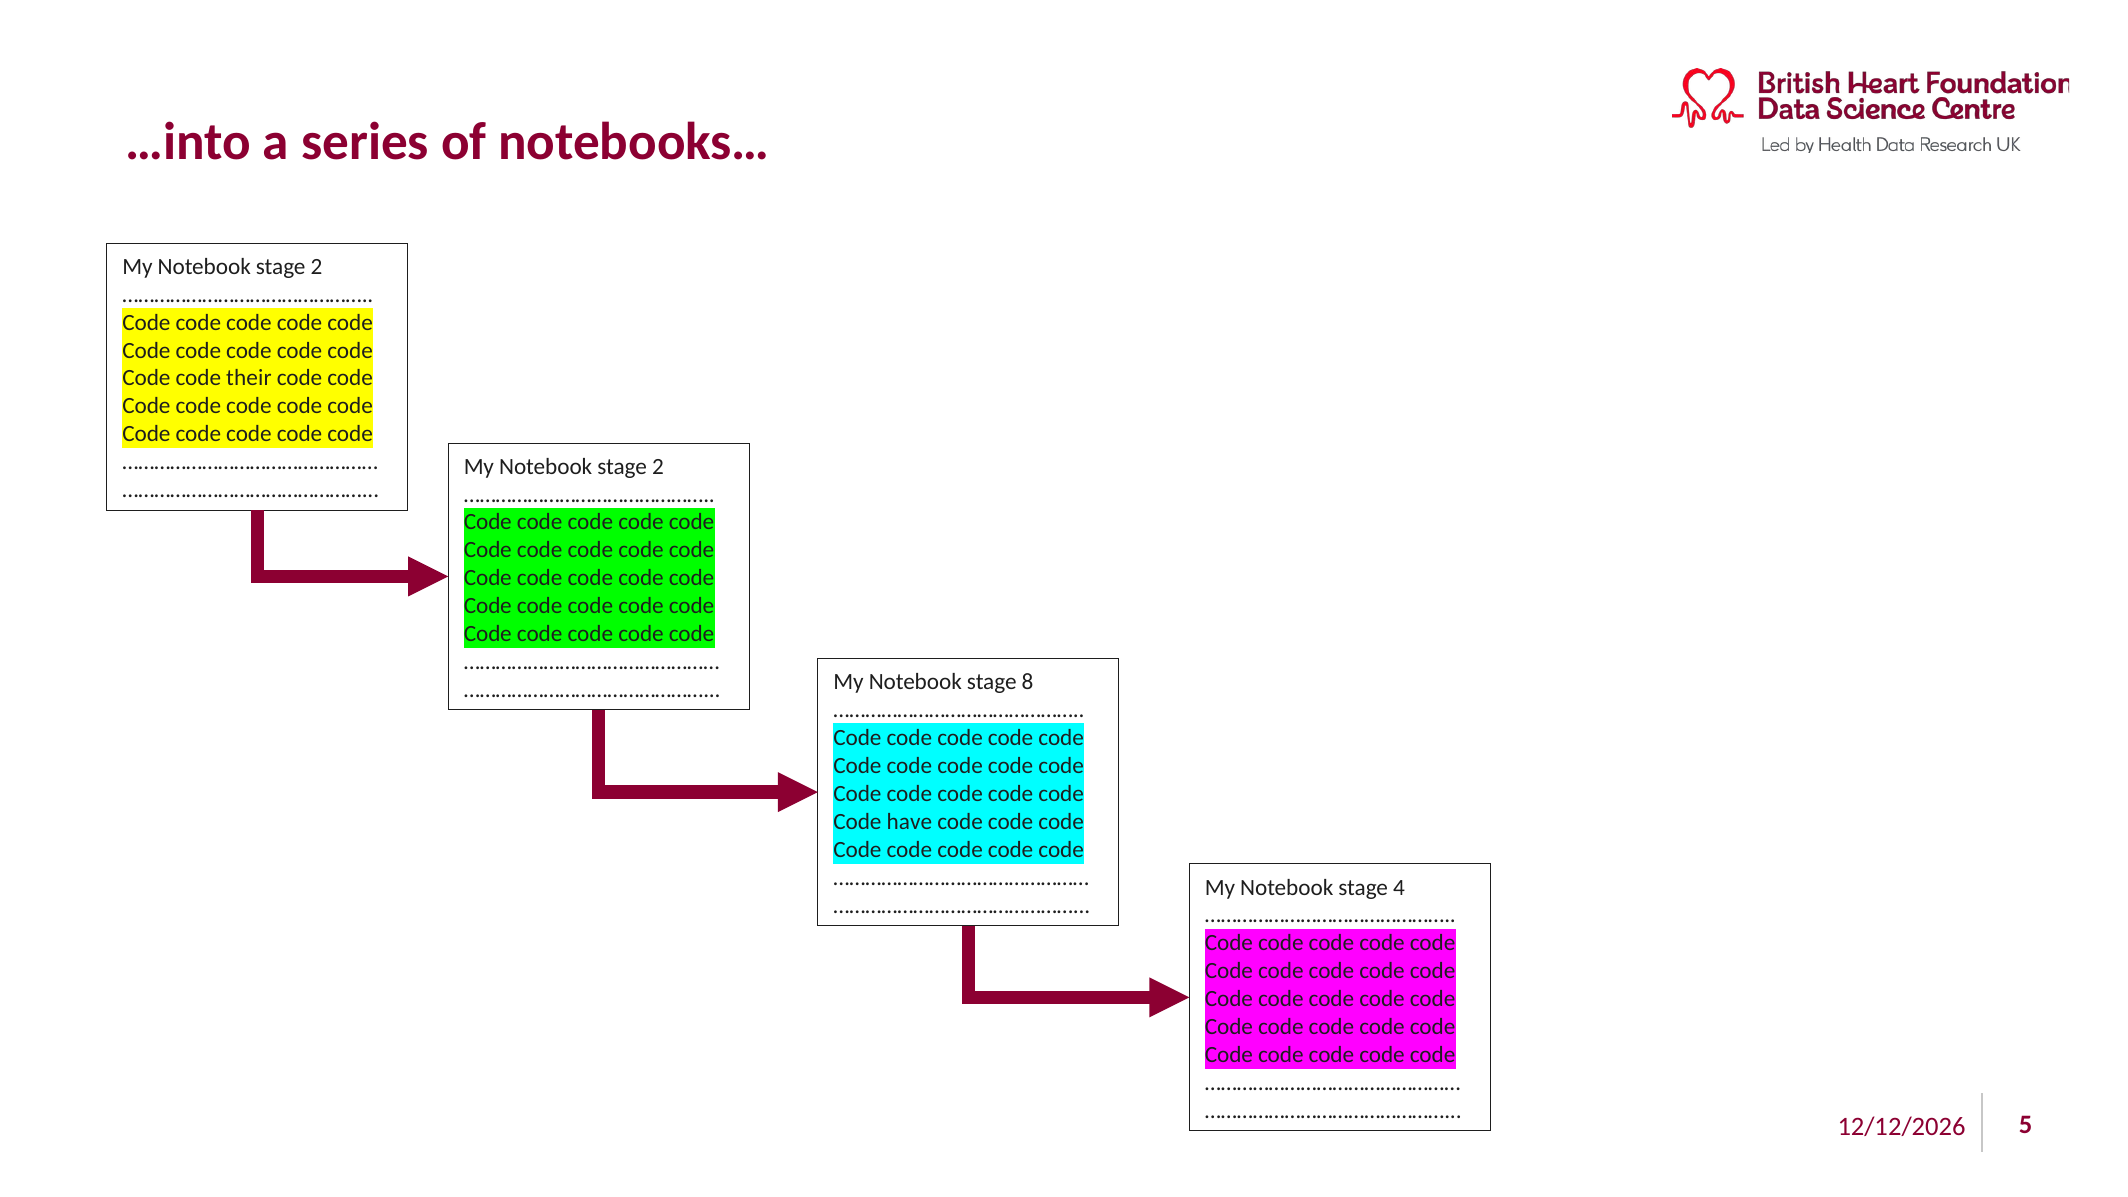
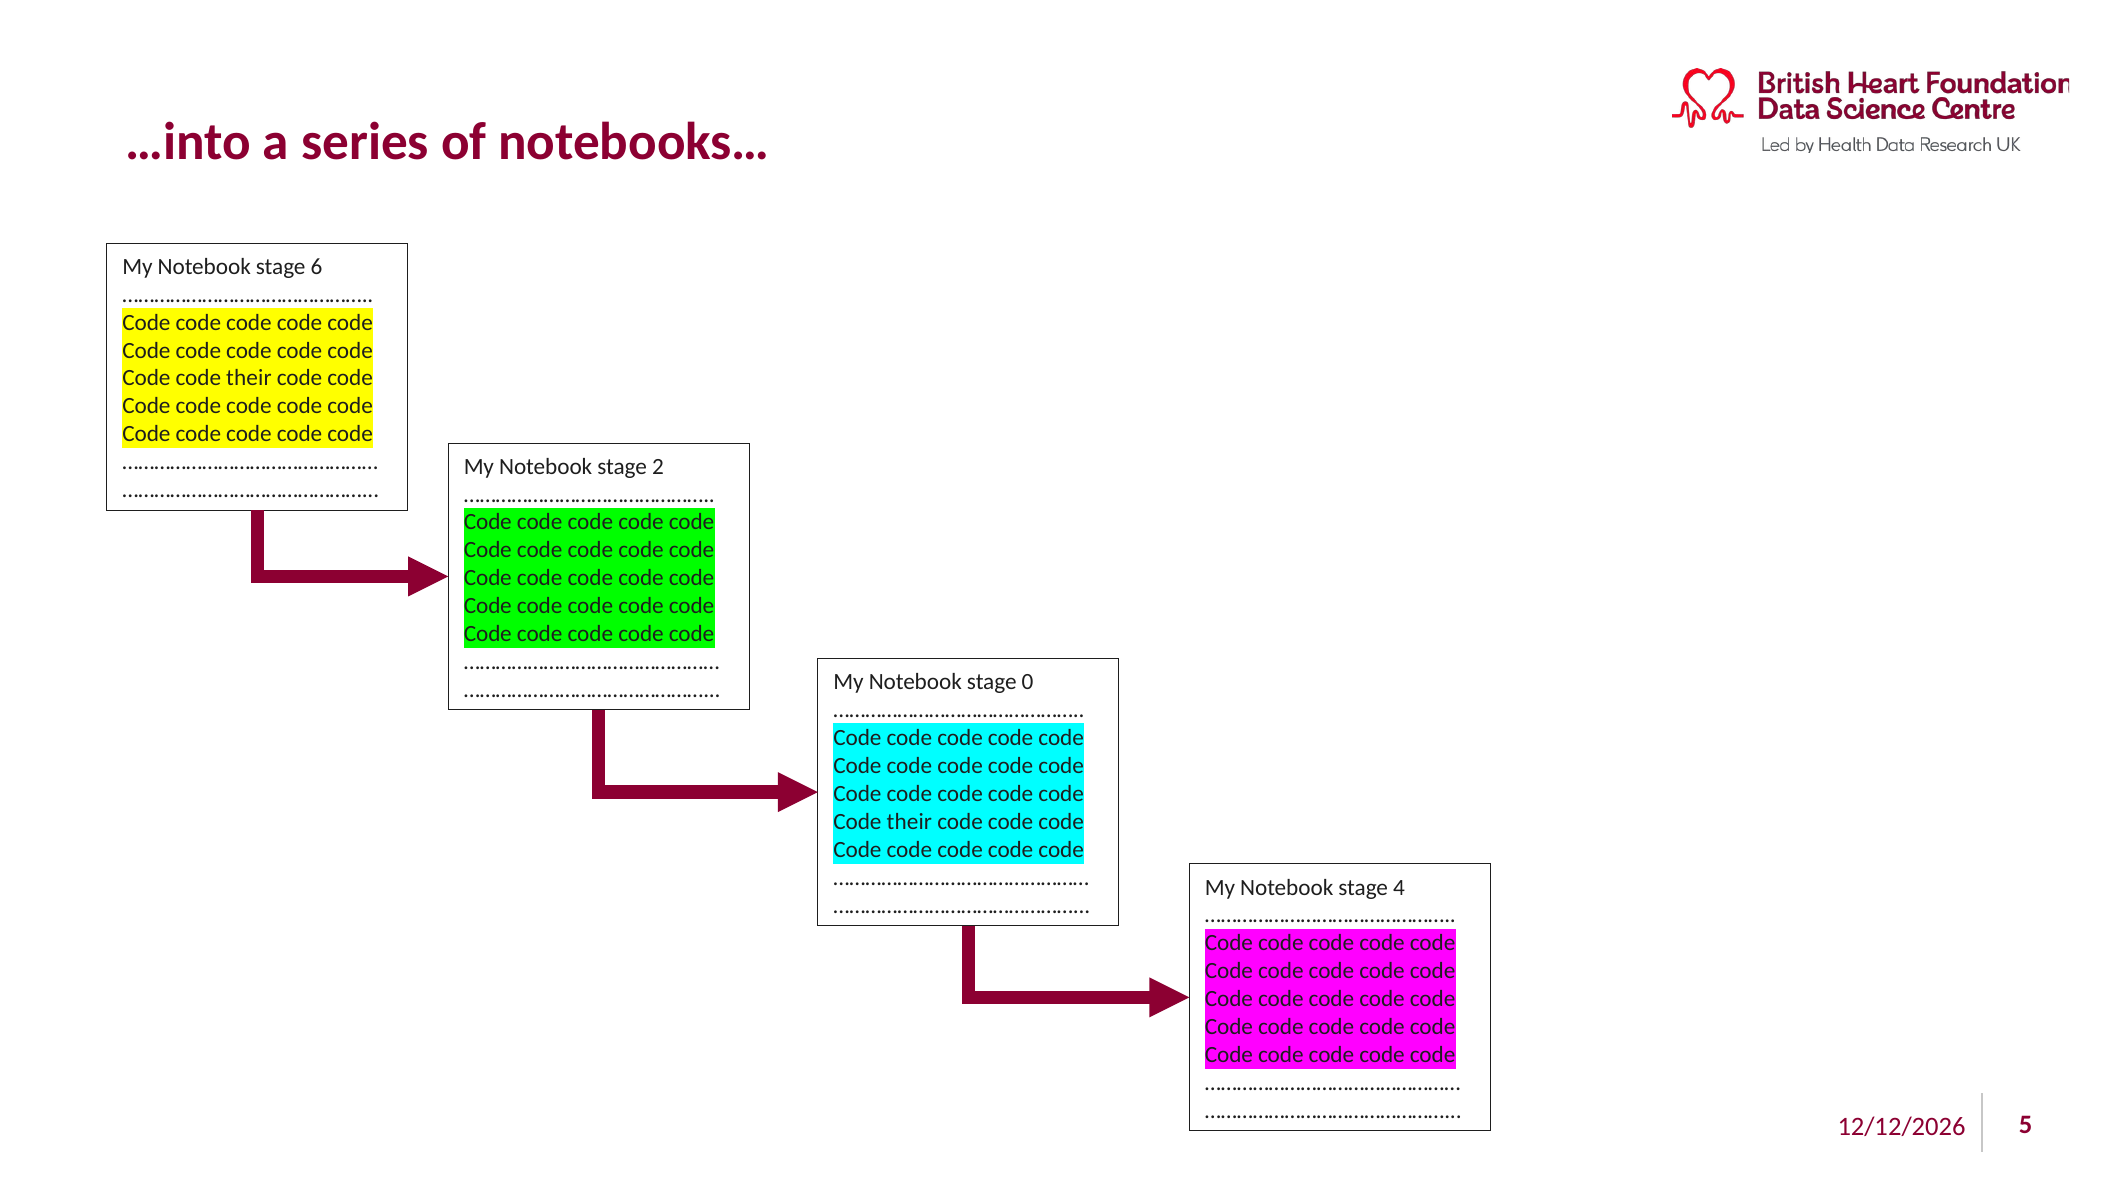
2: 2 -> 6 (316, 267)
8: 8 -> 0 (1028, 682)
have: have -> their (909, 822)
